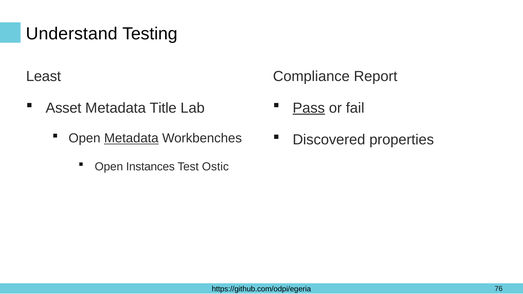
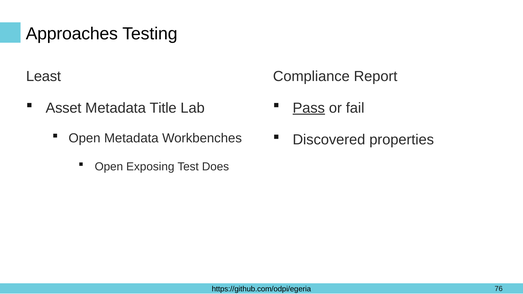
Understand: Understand -> Approaches (72, 34)
Metadata underline: present -> none (131, 138)
Instances: Instances -> Exposing (150, 167)
Ostic: Ostic -> Does (215, 167)
